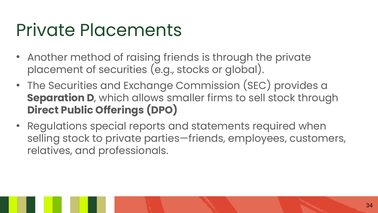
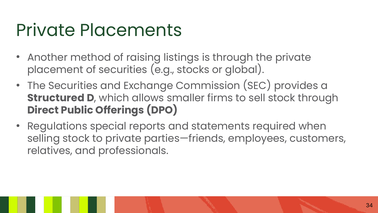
friends: friends -> listings (181, 57)
Separation: Separation -> Structured (56, 98)
